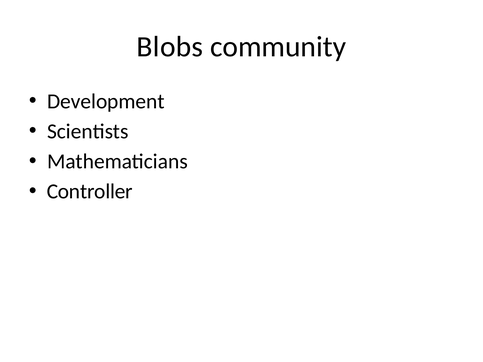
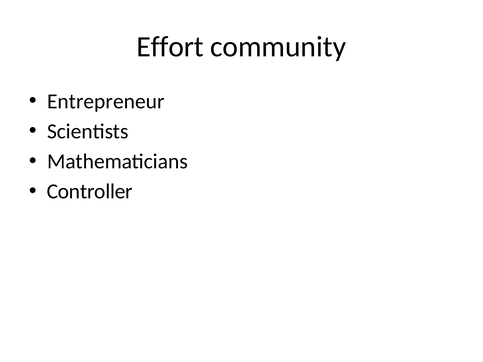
Blobs: Blobs -> Effort (170, 47)
Development: Development -> Entrepreneur (106, 101)
